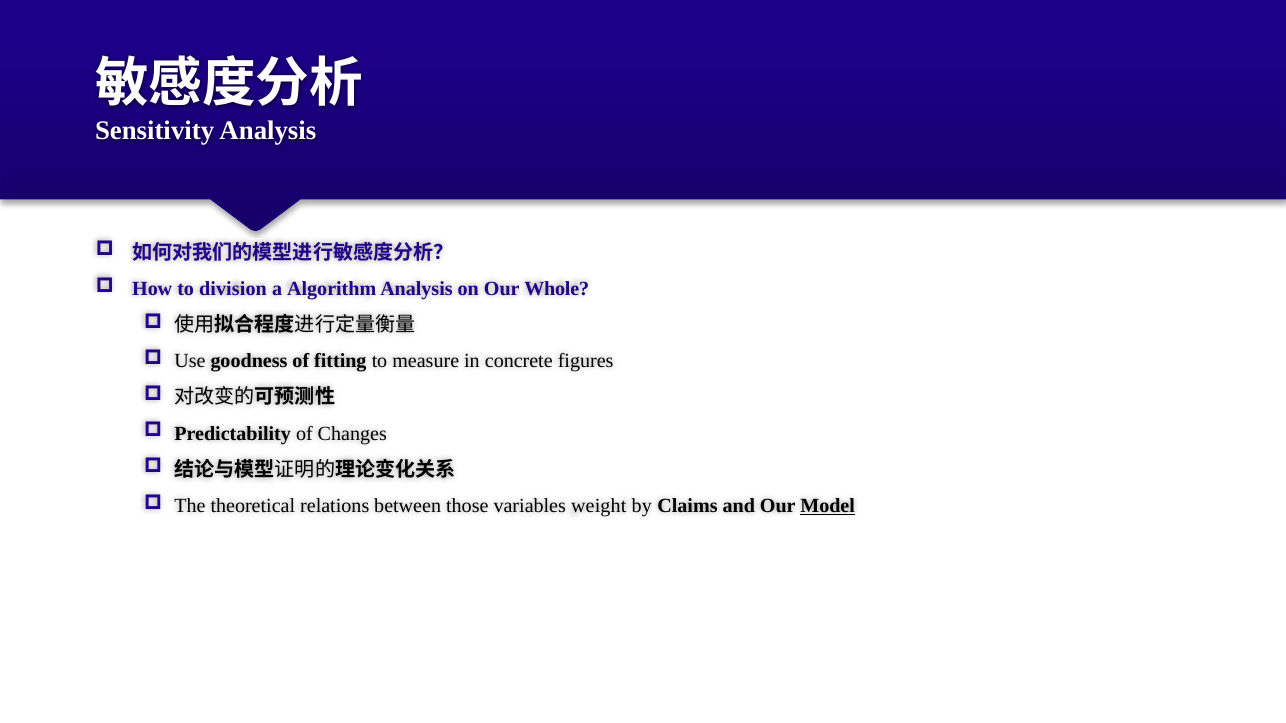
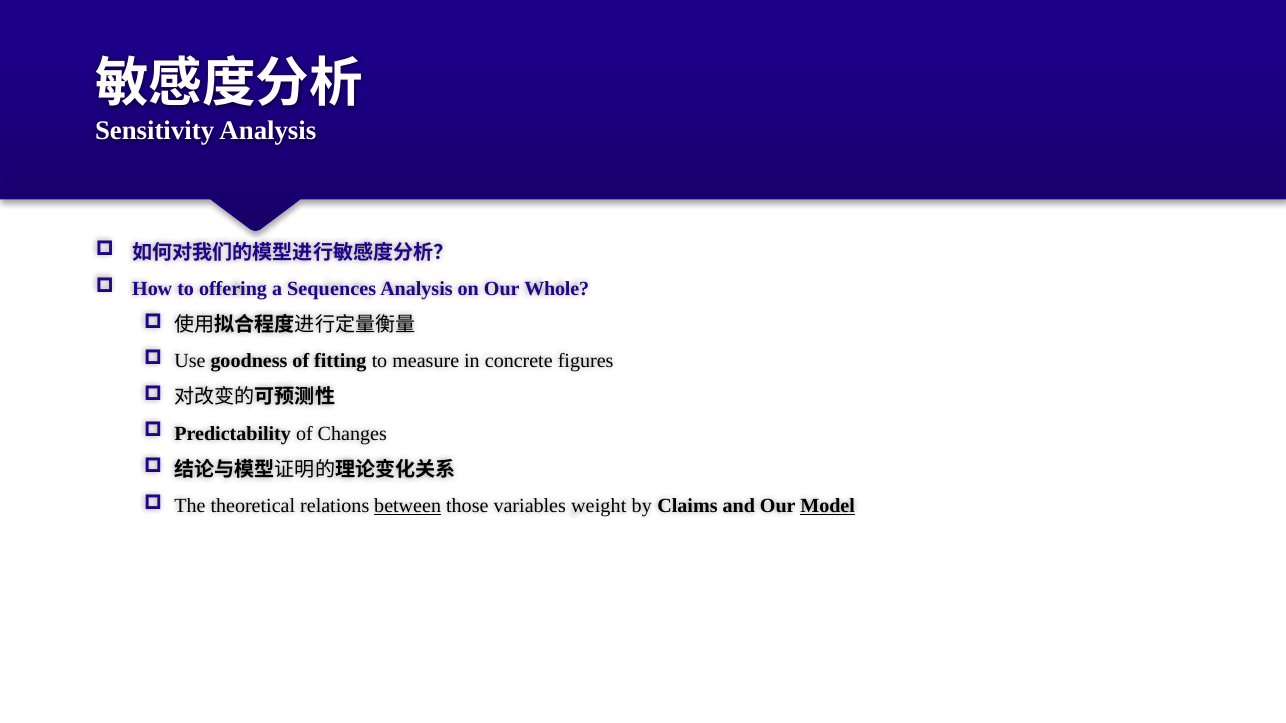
division: division -> offering (233, 289)
Algorithm: Algorithm -> Sequences (332, 289)
between underline: none -> present (408, 506)
